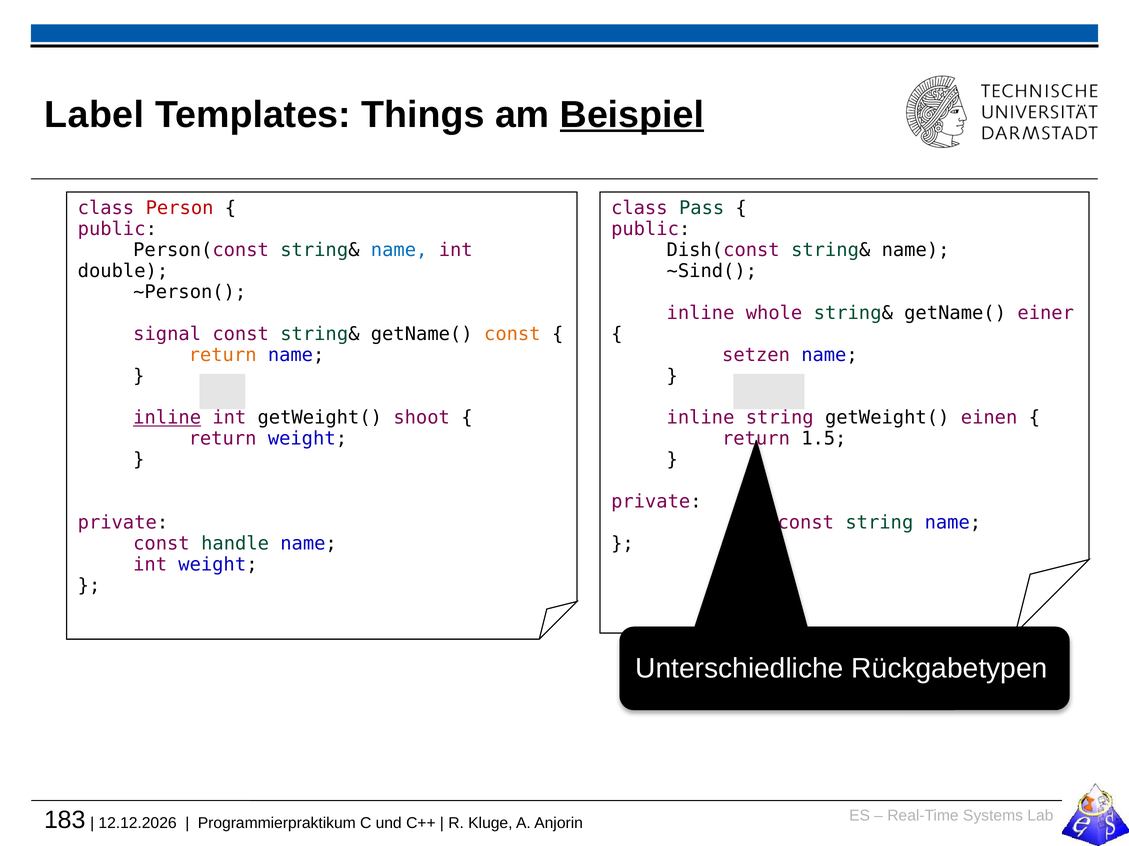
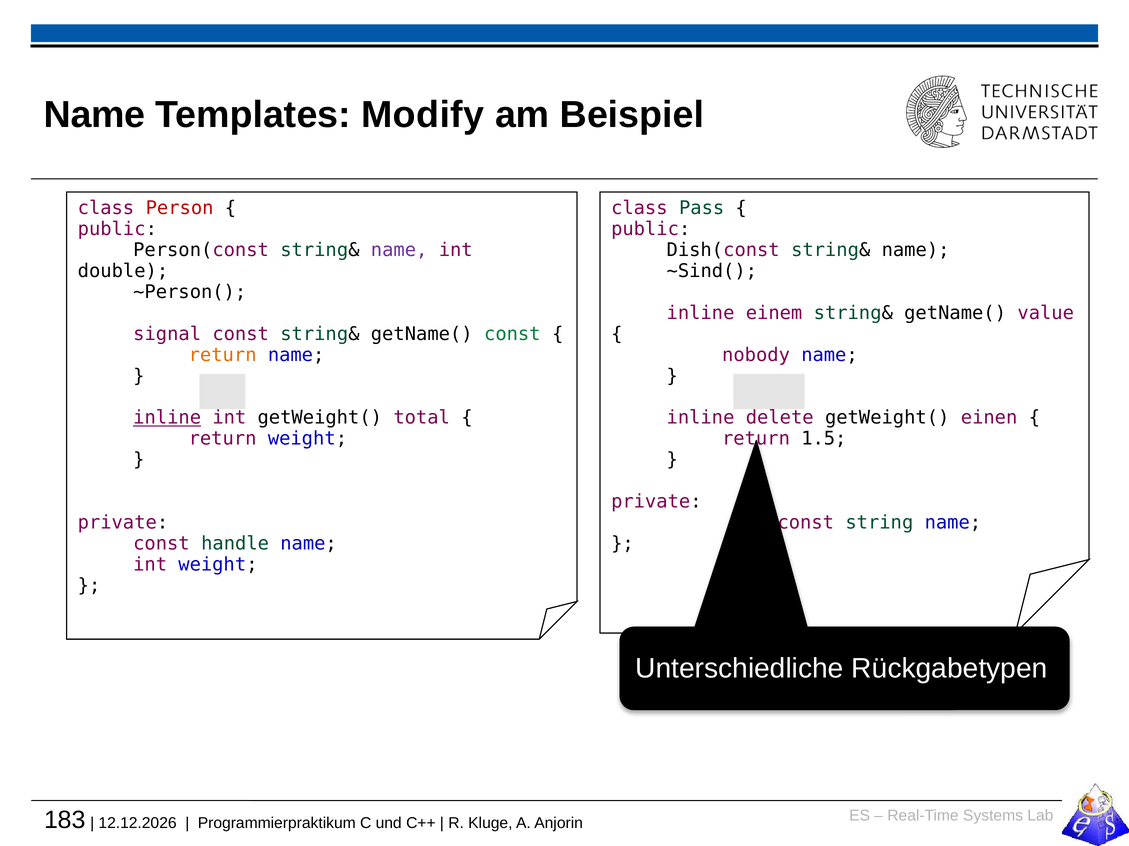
Label: Label -> Name (95, 115)
Things: Things -> Modify (423, 115)
Beispiel underline: present -> none (632, 115)
name colour: blue -> purple (399, 250)
whole: whole -> einem (774, 313)
einer: einer -> value (1046, 313)
const colour: orange -> green (512, 334)
setzen: setzen -> nobody (756, 355)
shoot: shoot -> total (422, 418)
inline string: string -> delete (780, 418)
